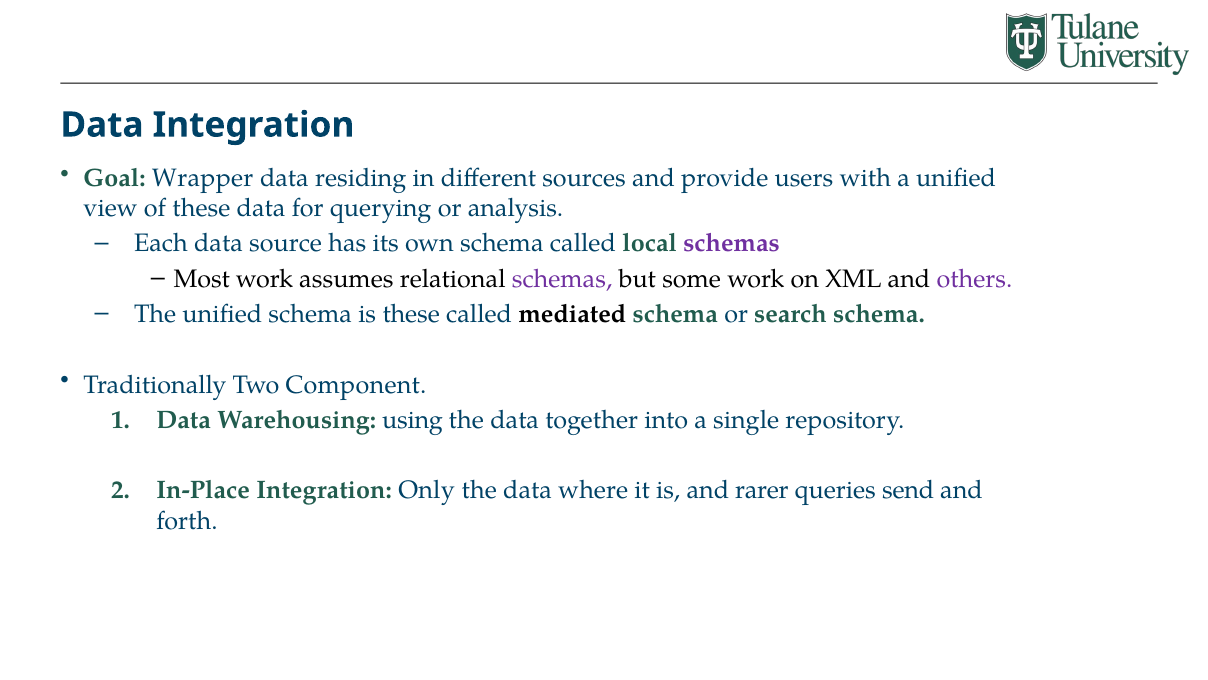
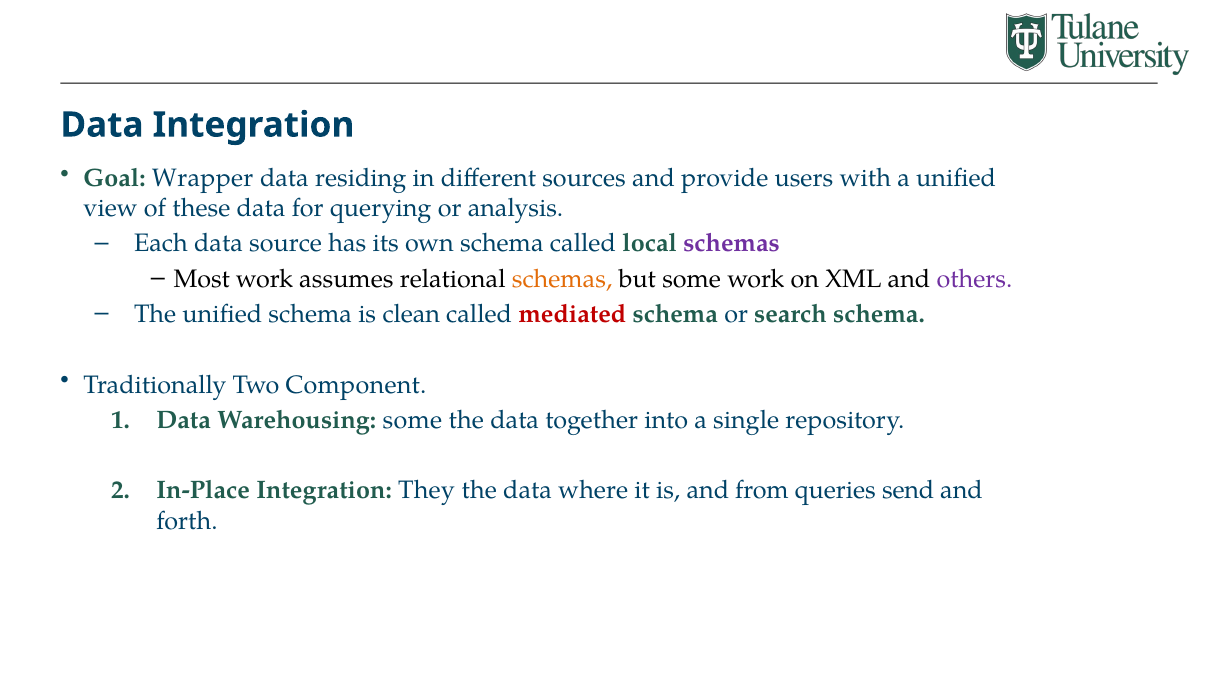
schemas colour: purple -> orange (562, 279)
is these: these -> clean (411, 314)
mediated colour: black -> red (572, 314)
Warehousing using: using -> some (412, 420)
Only: Only -> They (427, 490)
rarer: rarer -> from (762, 490)
